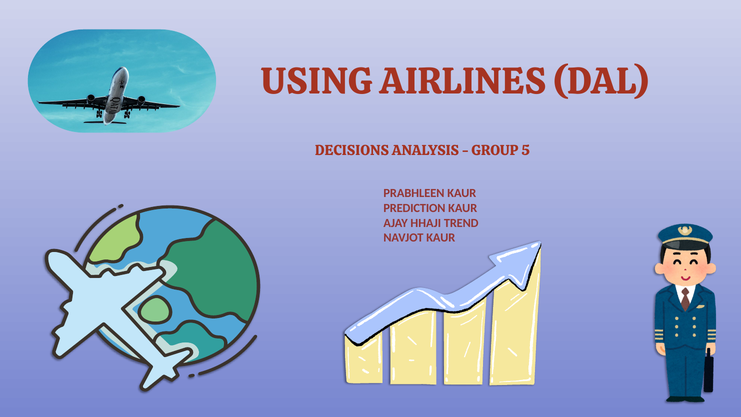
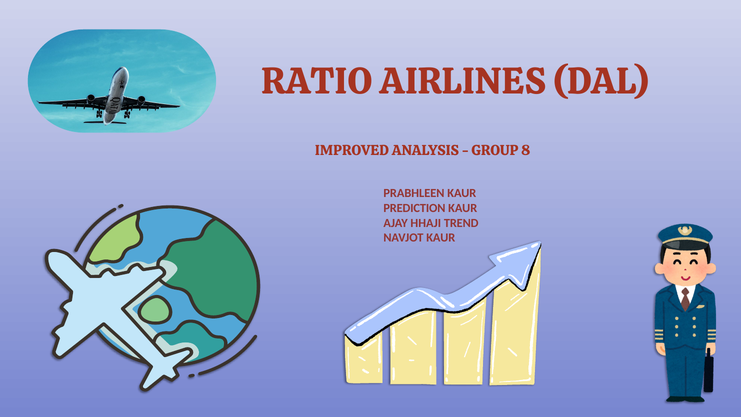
USING: USING -> RATIO (317, 82)
DECISIONS: DECISIONS -> IMPROVED (352, 151)
5: 5 -> 8 (526, 151)
